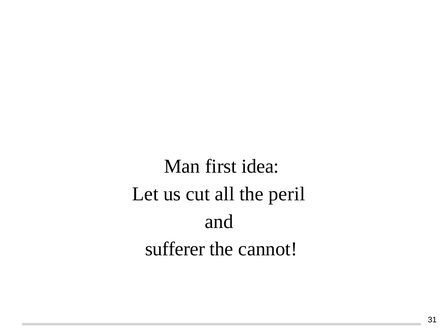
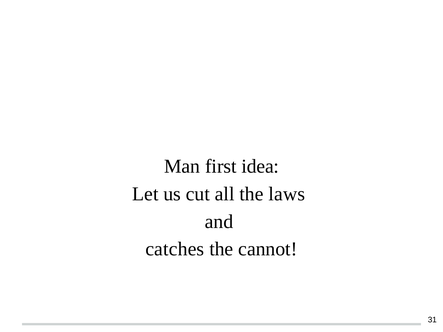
peril: peril -> laws (287, 194)
sufferer: sufferer -> catches (175, 249)
